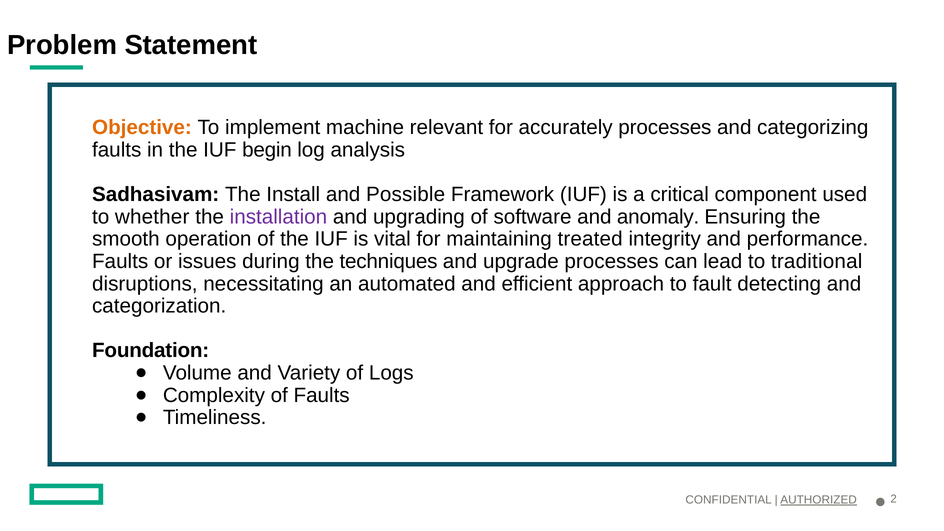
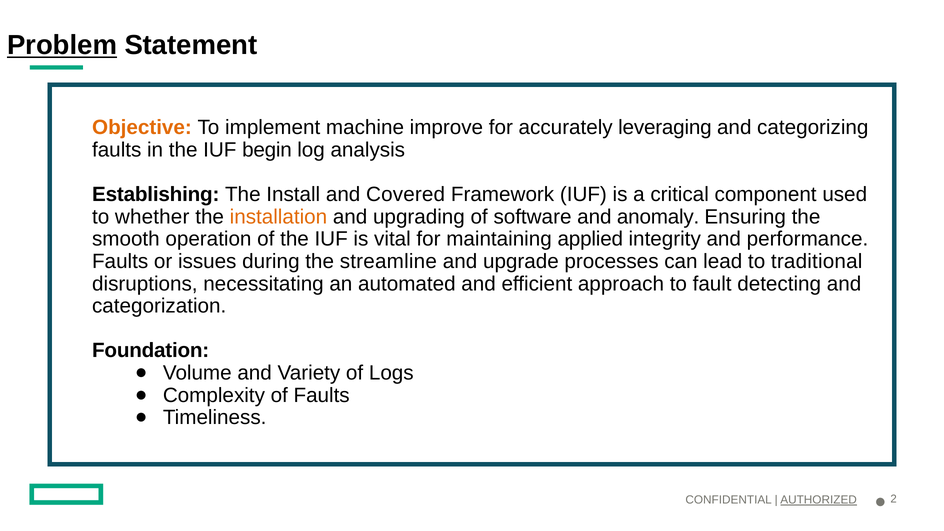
Problem underline: none -> present (62, 45)
relevant: relevant -> improve (446, 128)
accurately processes: processes -> leveraging (665, 128)
Sadhasivam: Sadhasivam -> Establishing (156, 195)
Possible: Possible -> Covered (406, 195)
installation colour: purple -> orange (278, 217)
treated: treated -> applied (590, 239)
techniques: techniques -> streamline (388, 261)
